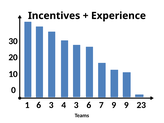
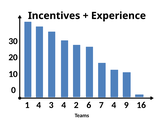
1 6: 6 -> 4 (39, 105)
4 3: 3 -> 2 (76, 105)
7 9: 9 -> 4 (114, 105)
23: 23 -> 16 (141, 105)
